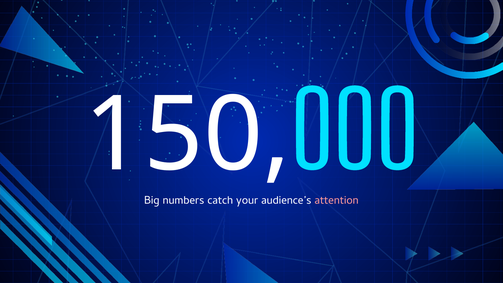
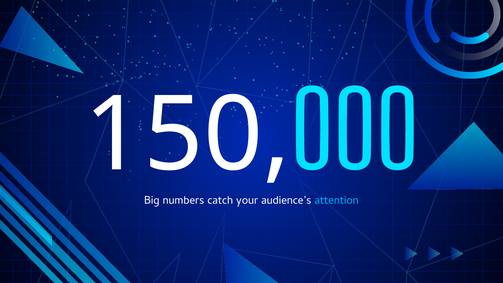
attention colour: pink -> light blue (337, 200)
